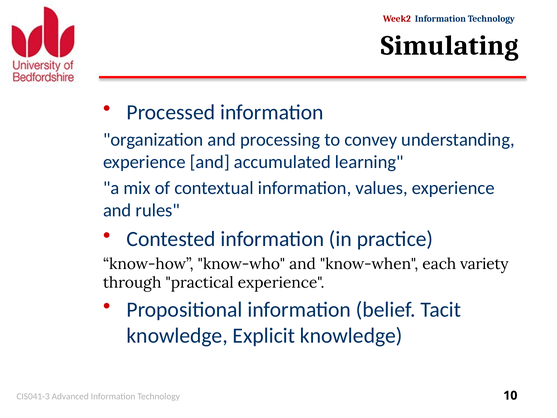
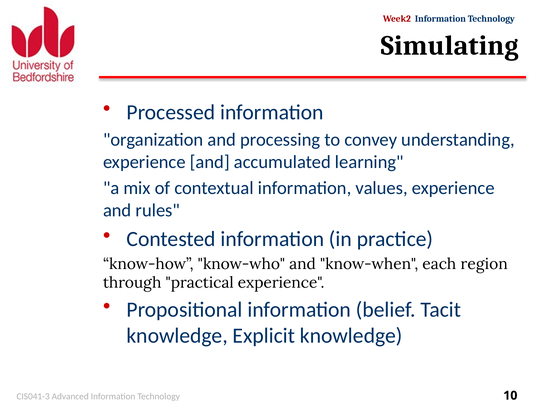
variety: variety -> region (484, 264)
